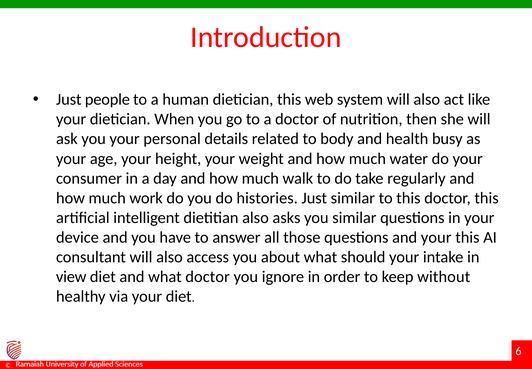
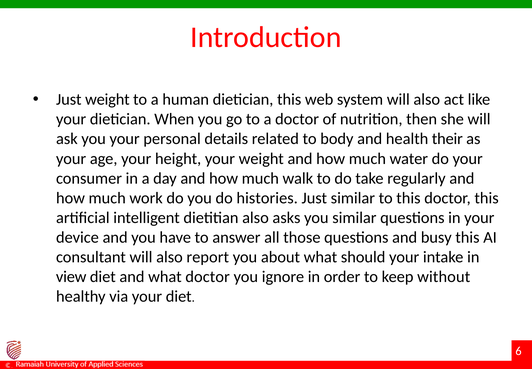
Just people: people -> weight (107, 99)
busy: busy -> their (447, 139)
and your: your -> busy (436, 237)
access: access -> report (208, 257)
